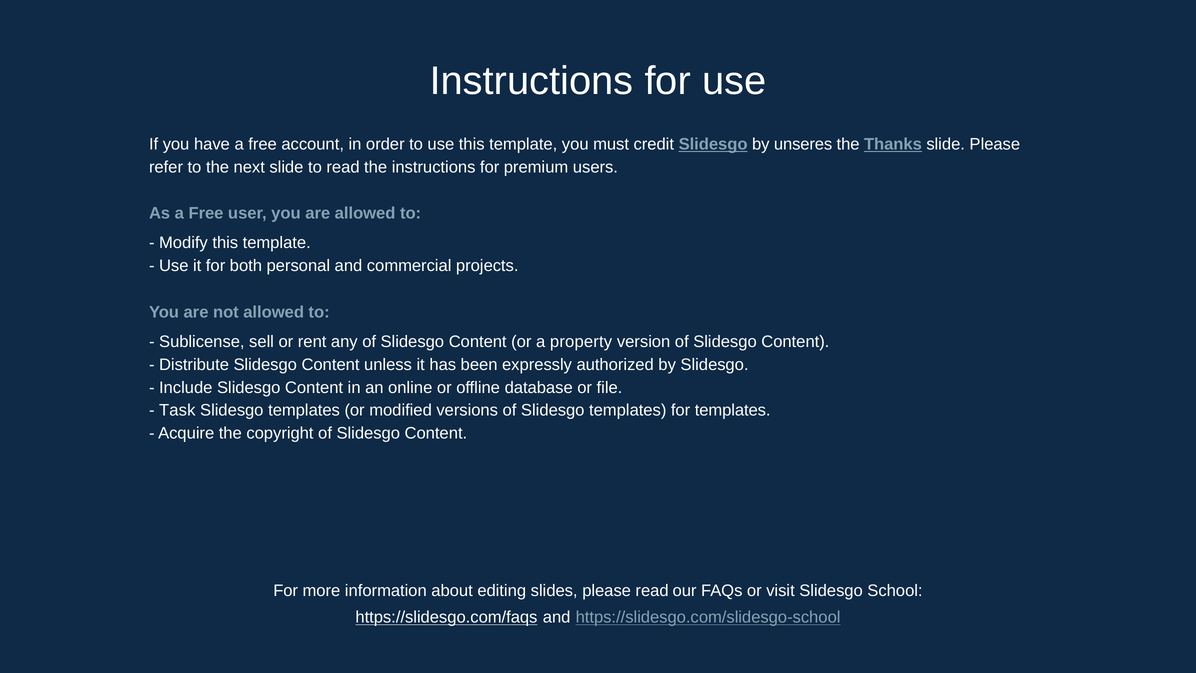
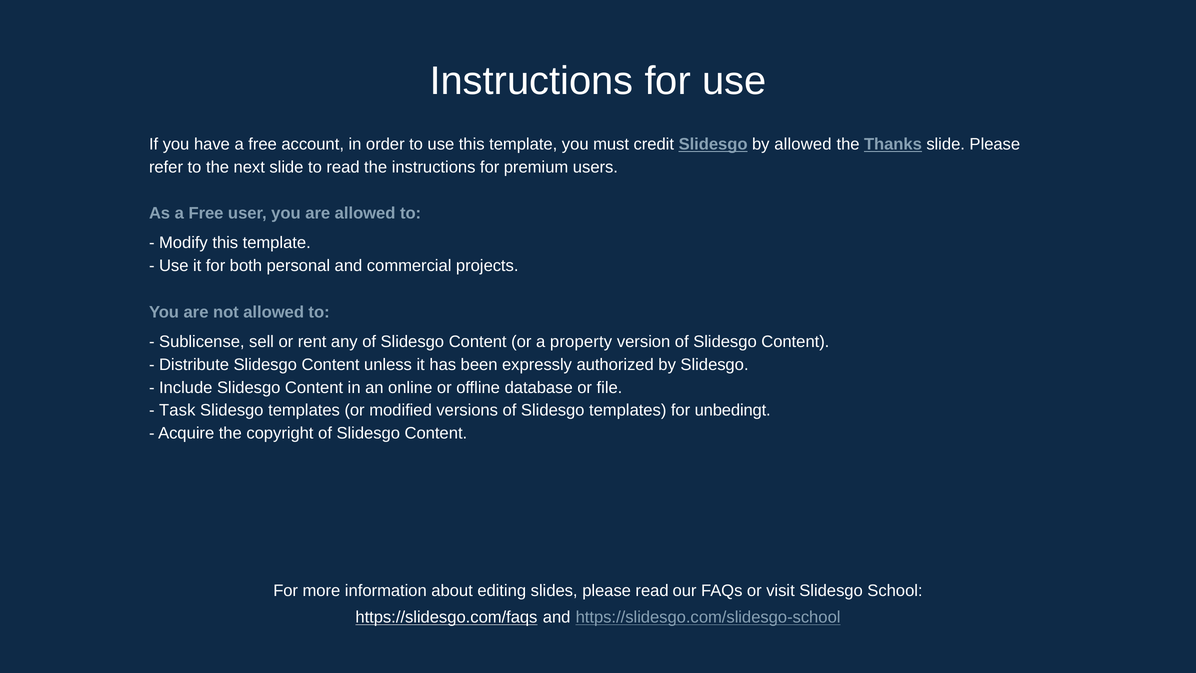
by unseres: unseres -> allowed (803, 144)
for templates: templates -> unbedingt (733, 410)
